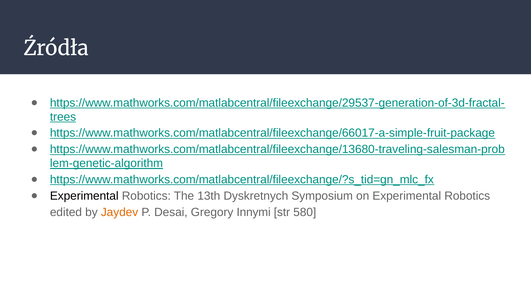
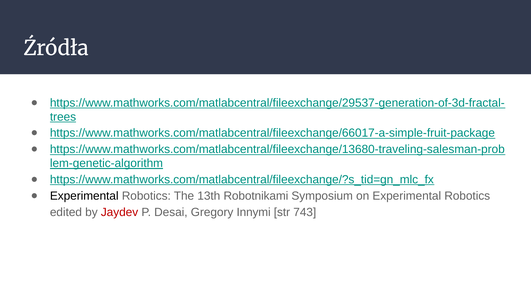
Dyskretnych: Dyskretnych -> Robotnikami (256, 196)
Jaydev colour: orange -> red (120, 212)
580: 580 -> 743 (305, 212)
